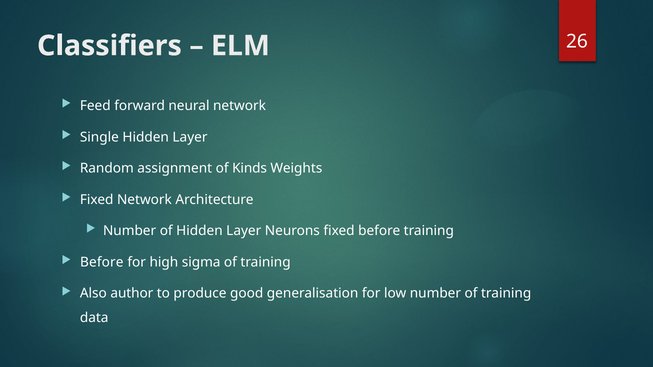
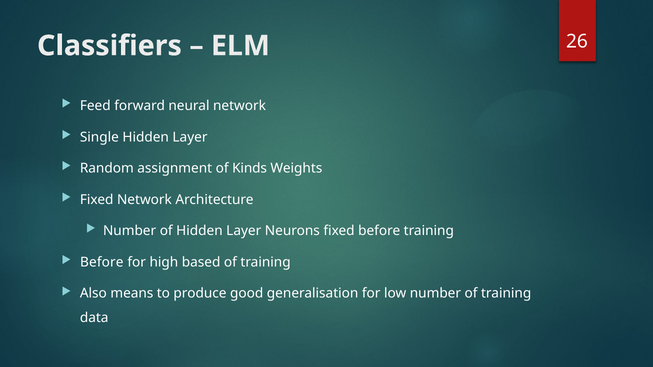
sigma: sigma -> based (201, 262)
author: author -> means (132, 294)
